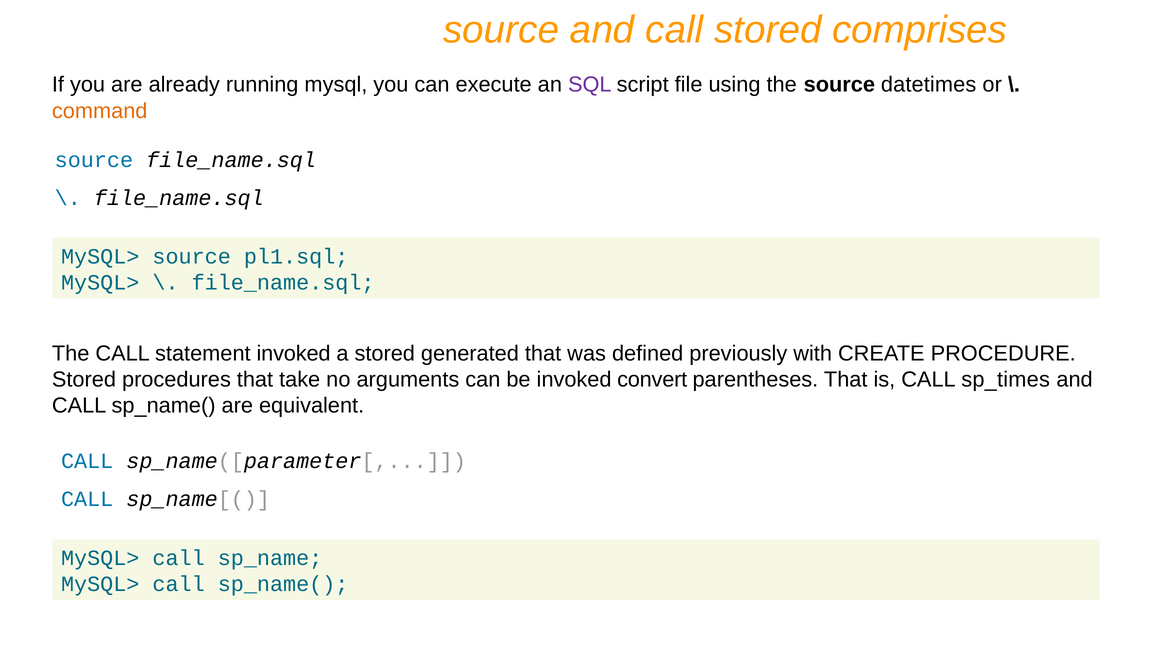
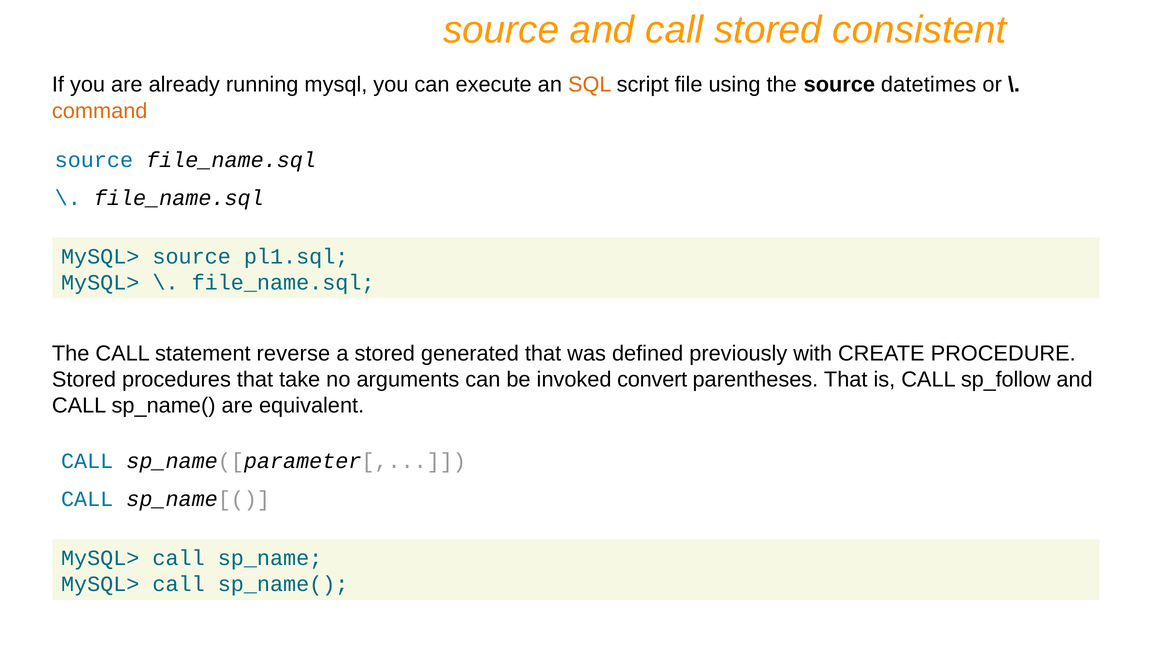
comprises: comprises -> consistent (920, 30)
SQL colour: purple -> orange (590, 85)
statement invoked: invoked -> reverse (293, 353)
sp_times: sp_times -> sp_follow (1006, 380)
